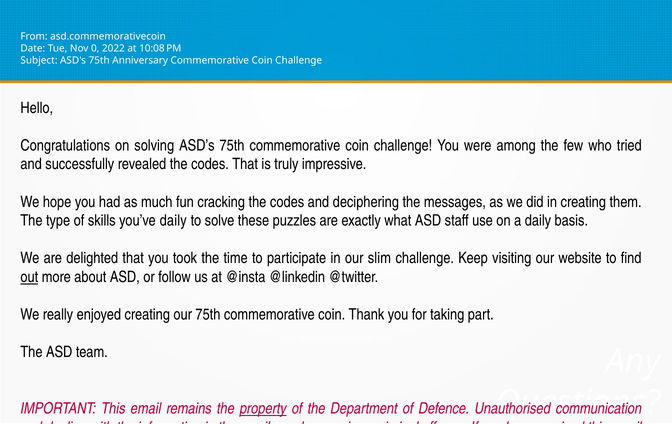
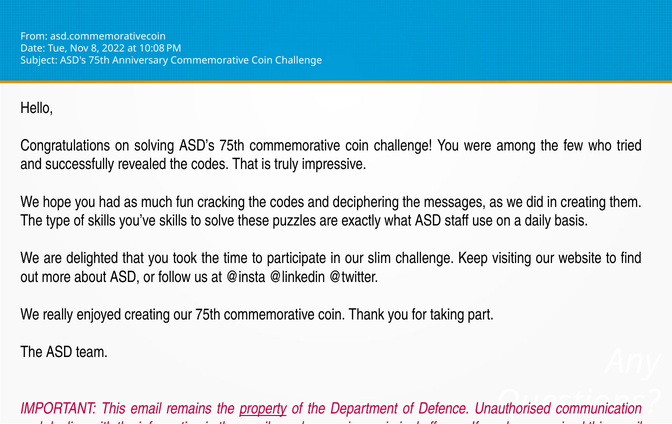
0: 0 -> 8 (95, 48)
you’ve daily: daily -> skills (173, 220)
out underline: present -> none (29, 277)
